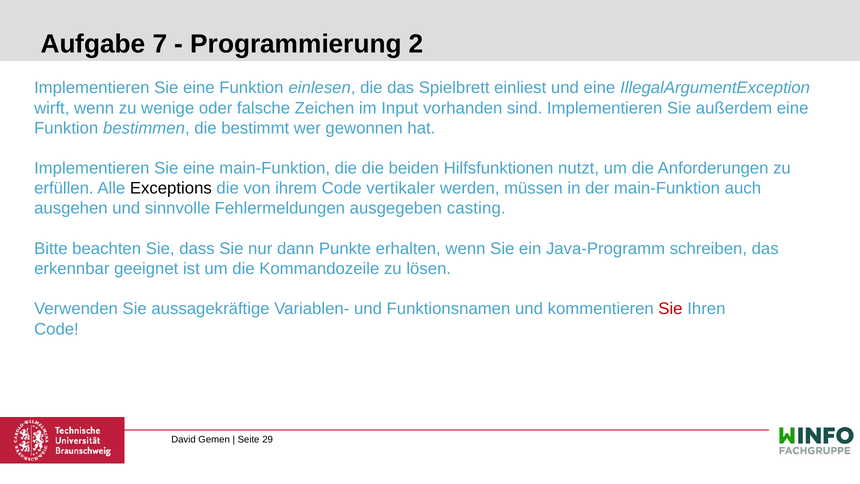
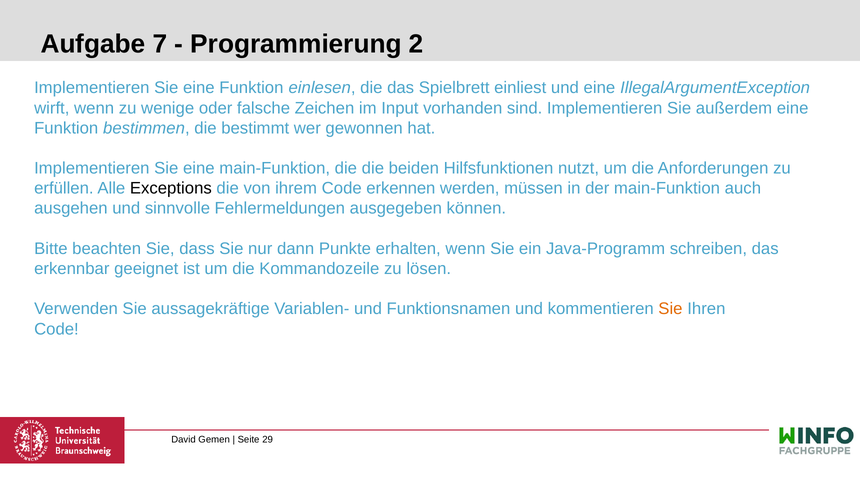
vertikaler: vertikaler -> erkennen (401, 188)
casting: casting -> können (476, 208)
Sie colour: red -> orange (670, 309)
